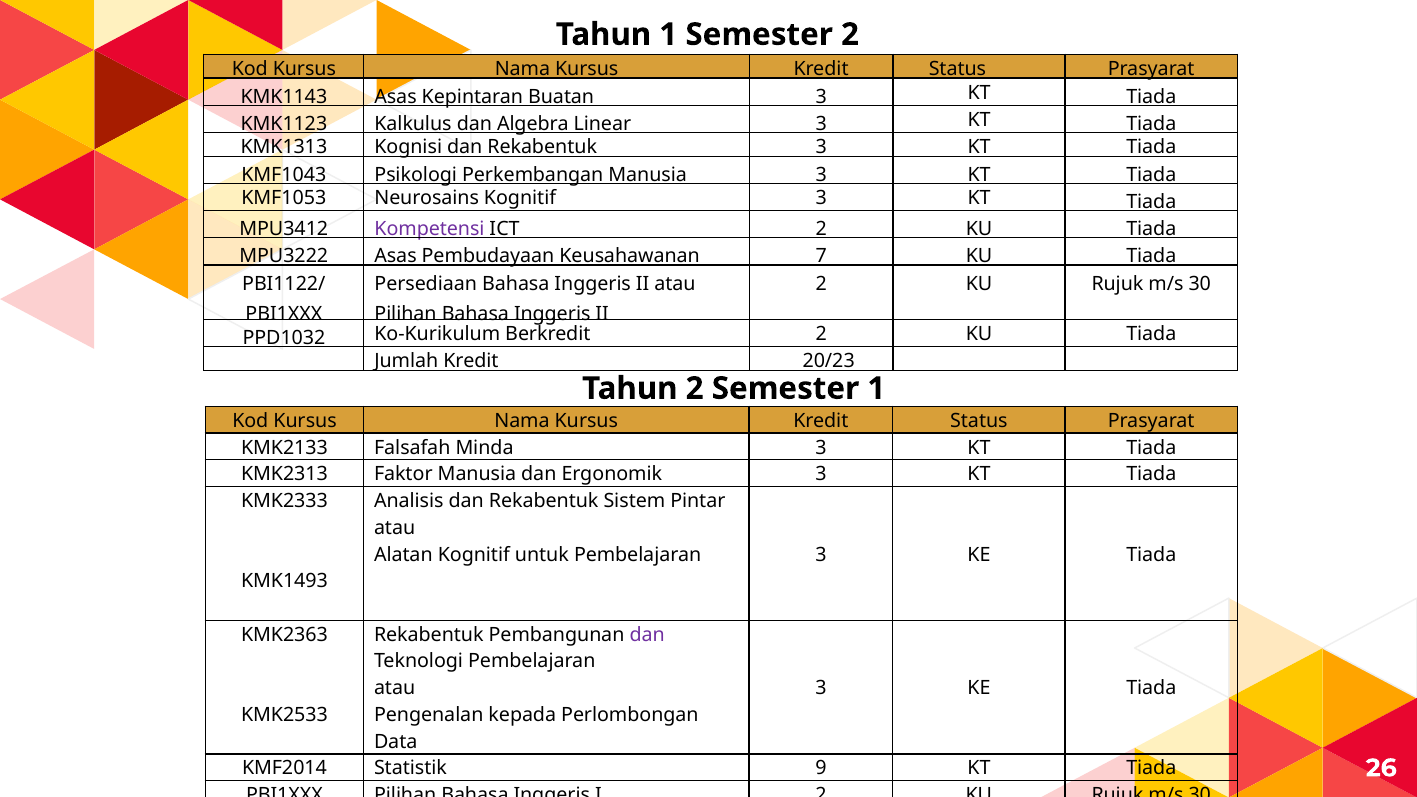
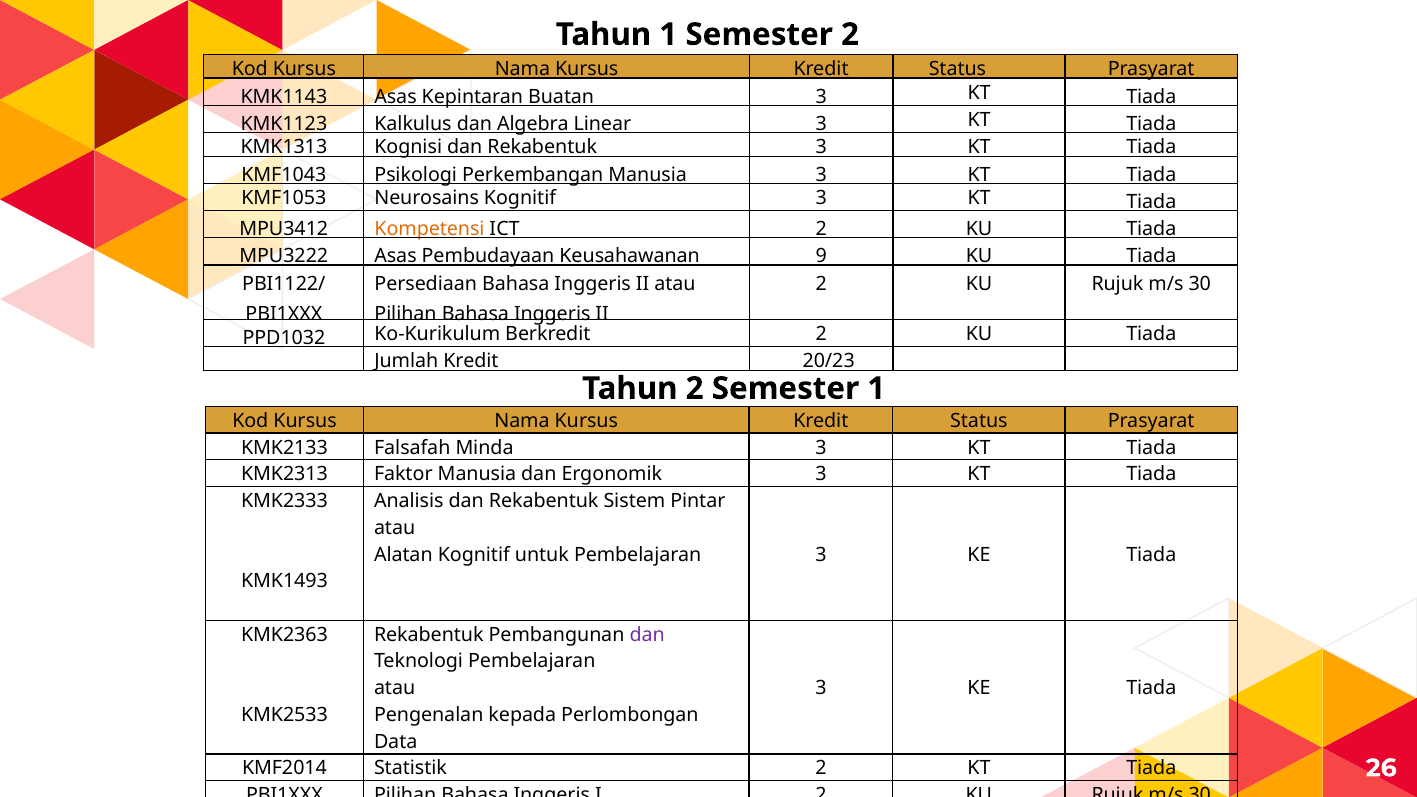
Kompetensi colour: purple -> orange (429, 229)
7: 7 -> 9 (821, 256)
Statistik 9: 9 -> 2 (821, 769)
